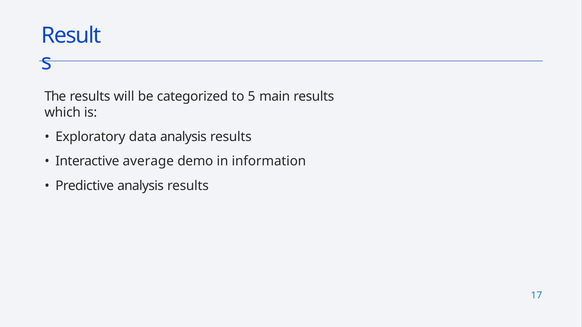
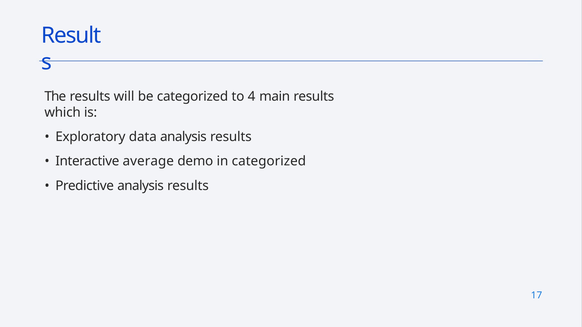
5: 5 -> 4 (252, 97)
in information: information -> categorized (269, 161)
